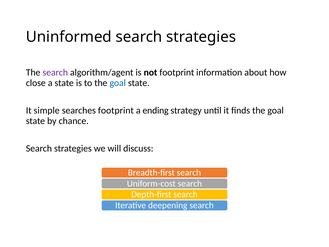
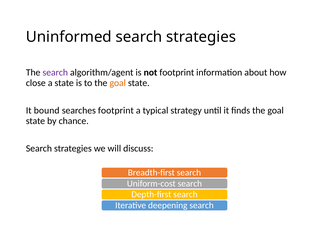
goal colour: blue -> orange (118, 83)
simple: simple -> bound (47, 110)
ending: ending -> typical (156, 110)
